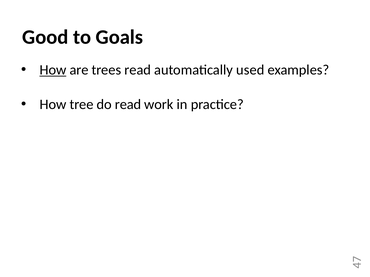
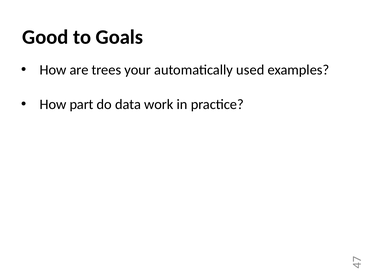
How underline: present -> none (53, 70)
trees read: read -> your (138, 70)
tree: tree -> part (82, 105)
do read: read -> data (128, 105)
